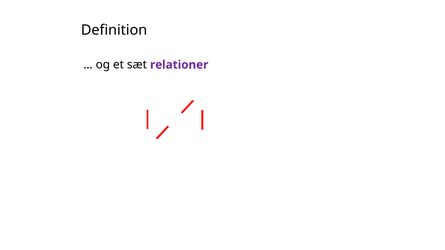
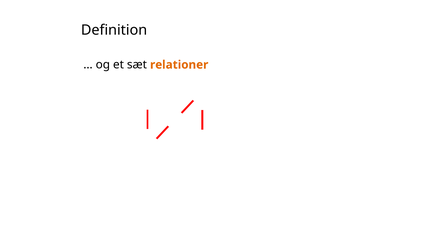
relationer colour: purple -> orange (179, 65)
